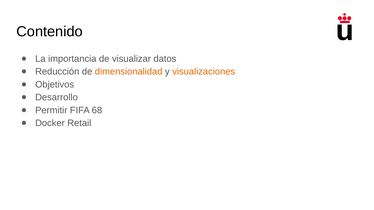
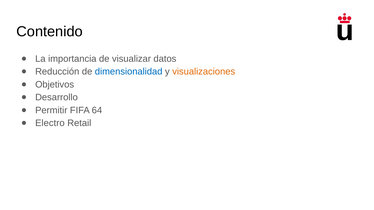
dimensionalidad colour: orange -> blue (129, 72)
68: 68 -> 64 (97, 110)
Docker: Docker -> Electro (50, 123)
